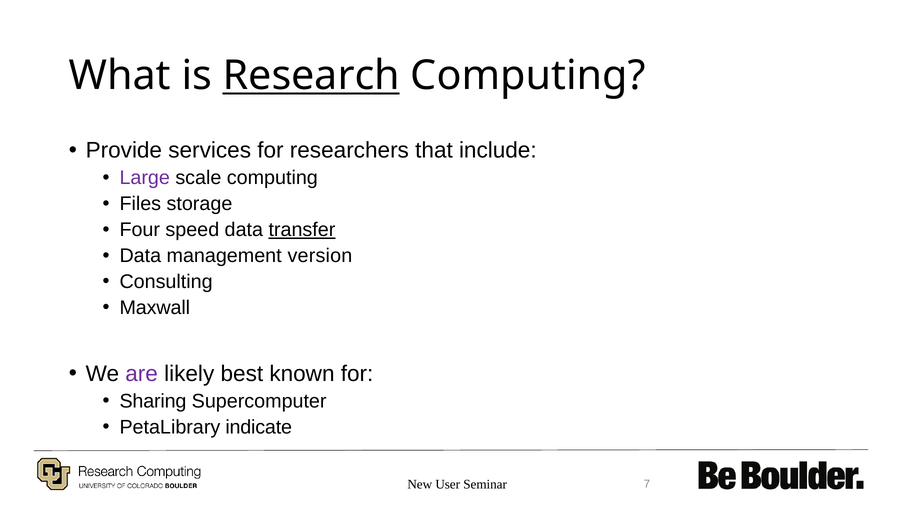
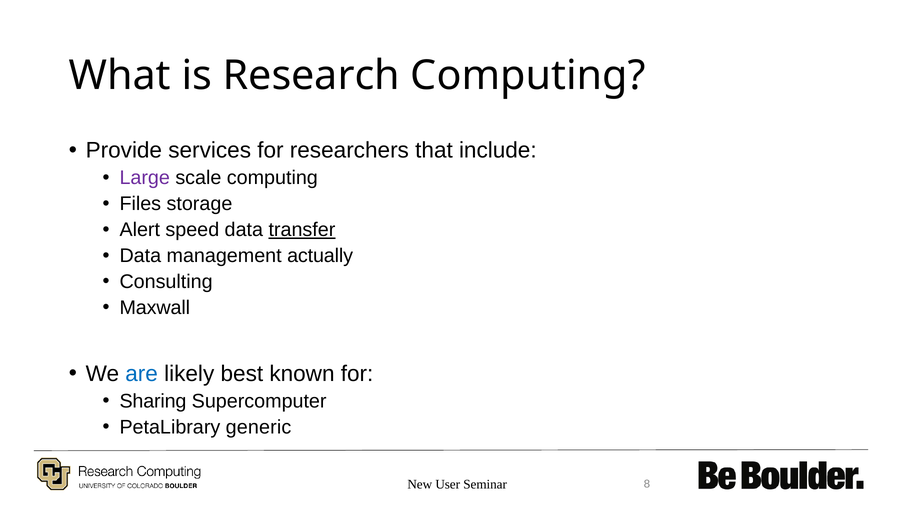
Research underline: present -> none (311, 76)
Four: Four -> Alert (140, 230)
version: version -> actually (320, 256)
are colour: purple -> blue (142, 374)
indicate: indicate -> generic (259, 427)
7: 7 -> 8 (647, 485)
